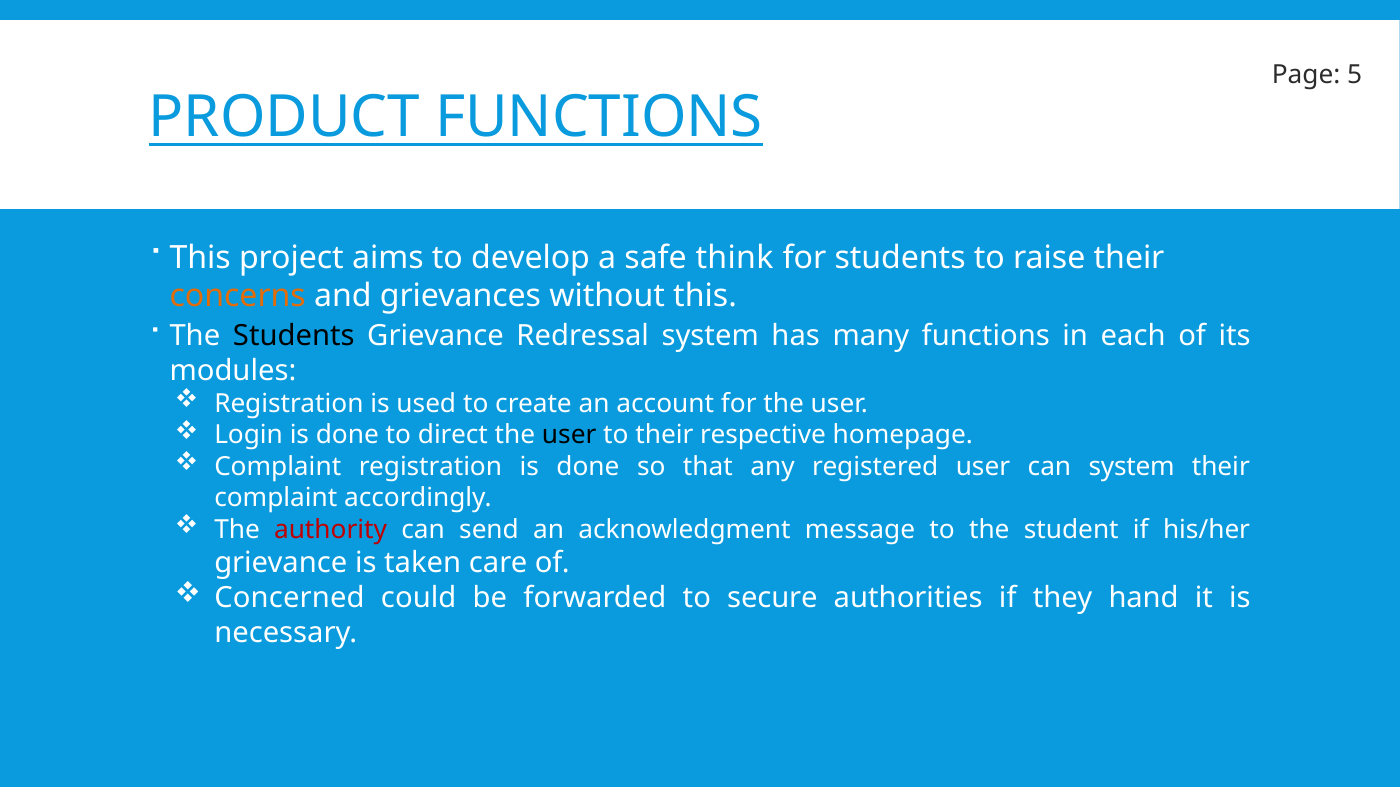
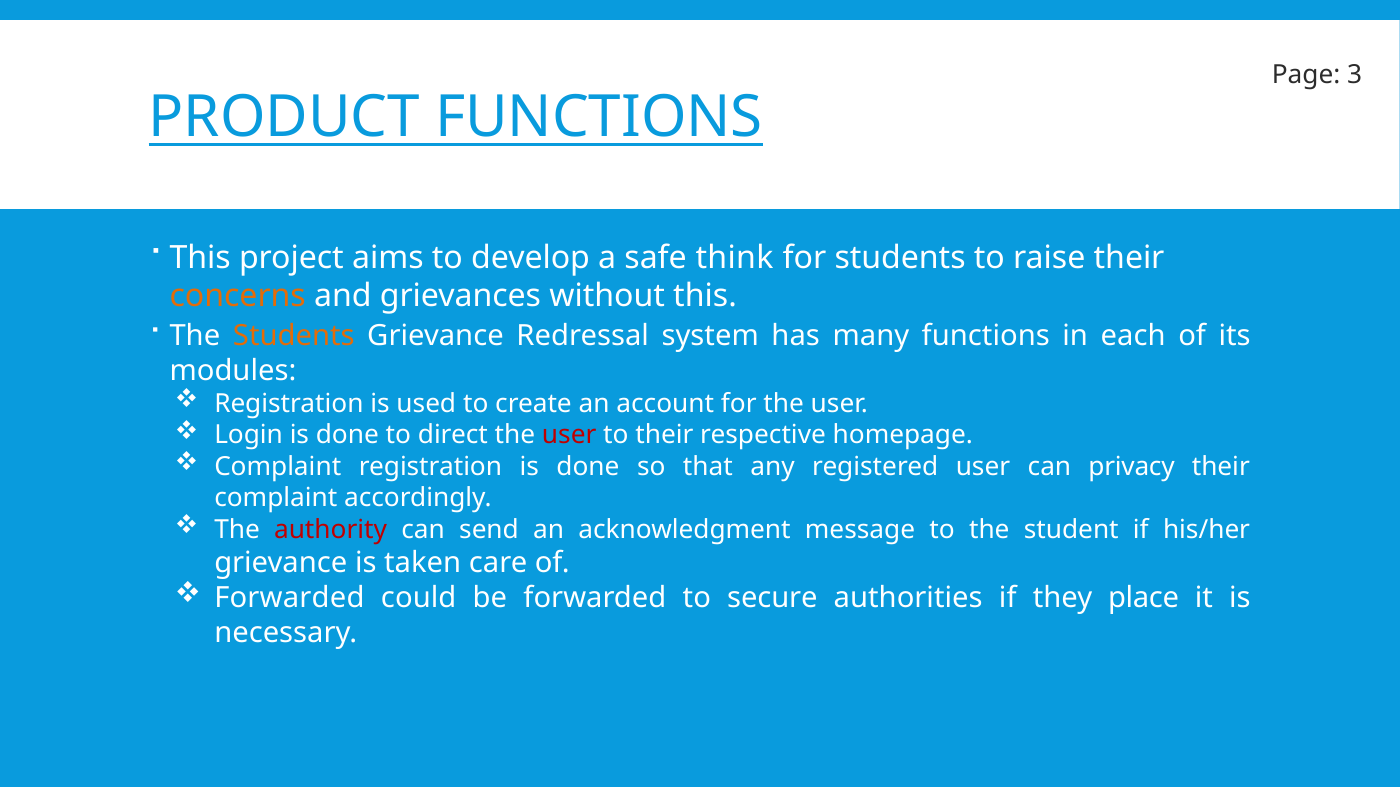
5: 5 -> 3 (1355, 75)
Students colour: black -> orange (294, 336)
user colour: black -> red (569, 435)
can system: system -> privacy (1132, 467)
Concerned: Concerned -> Forwarded (289, 598)
hand: hand -> place (1144, 598)
